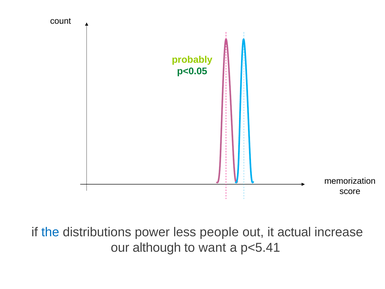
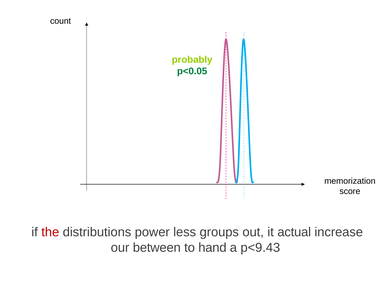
the colour: blue -> red (50, 232)
people: people -> groups (219, 232)
although: although -> between (157, 247)
want: want -> hand (212, 247)
p<5.41: p<5.41 -> p<9.43 (260, 247)
